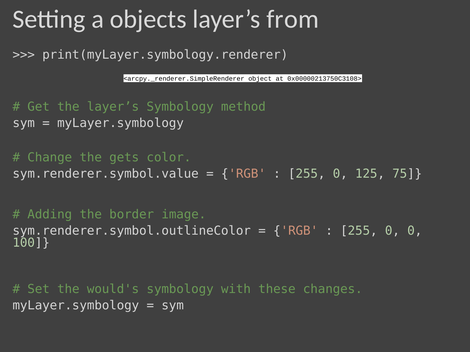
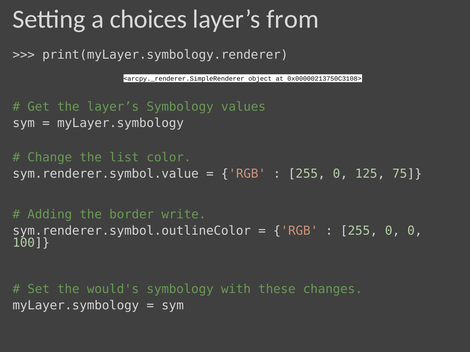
objects: objects -> choices (148, 19)
method: method -> values (243, 107)
gets: gets -> list (124, 158)
image: image -> write (184, 215)
